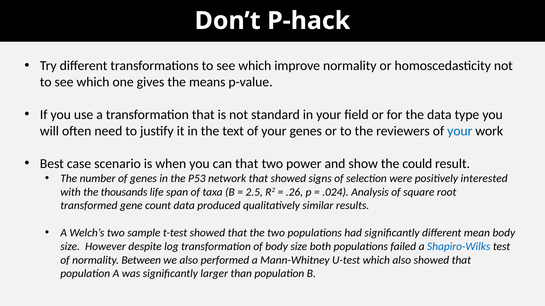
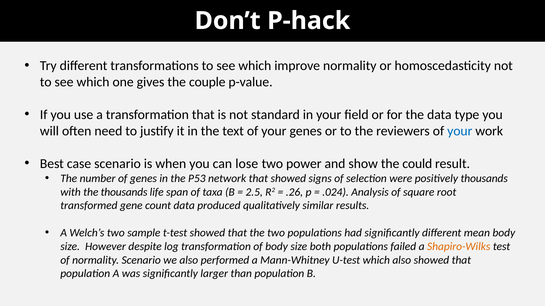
means: means -> couple (207, 82)
can that: that -> lose (247, 164)
positively interested: interested -> thousands (484, 179)
Shapiro-Wilks colour: blue -> orange (459, 247)
normality Between: Between -> Scenario (141, 260)
